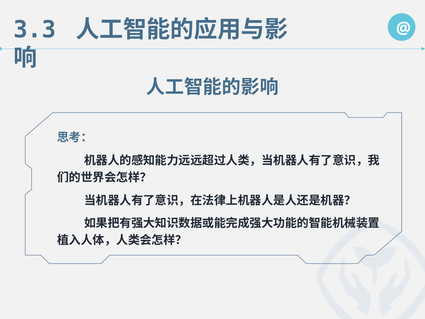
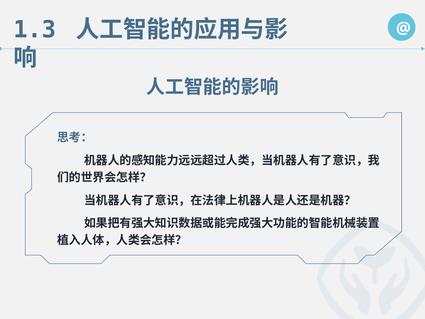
3.3: 3.3 -> 1.3 (35, 30)
